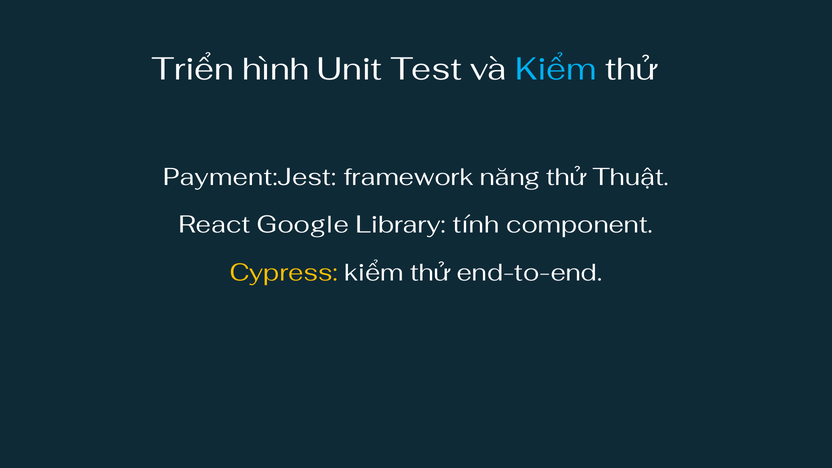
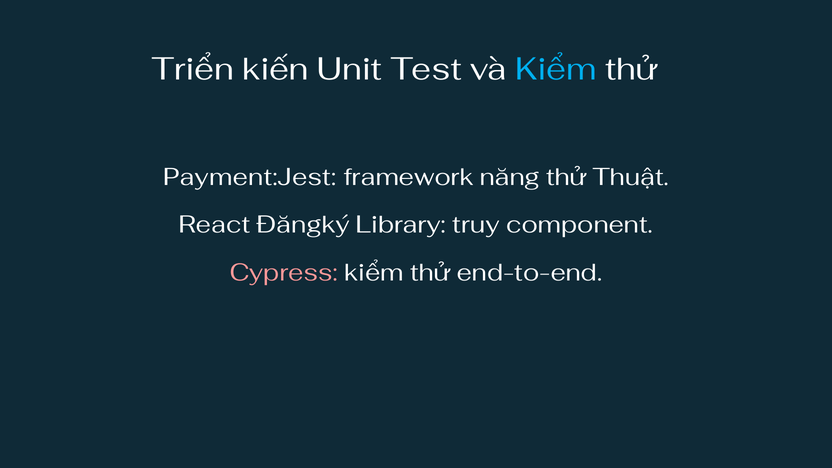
hình: hình -> kiến (276, 69)
Google: Google -> Đăngký (303, 225)
tính: tính -> truy (476, 225)
Cypress colour: yellow -> pink (284, 273)
